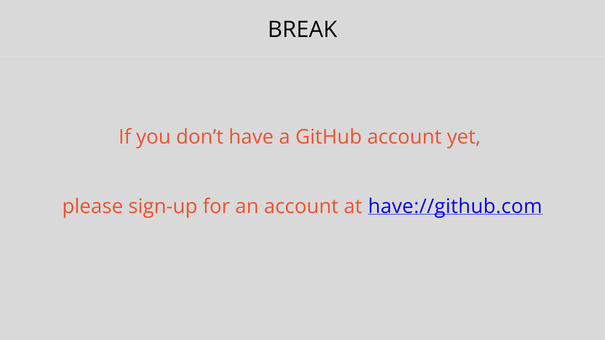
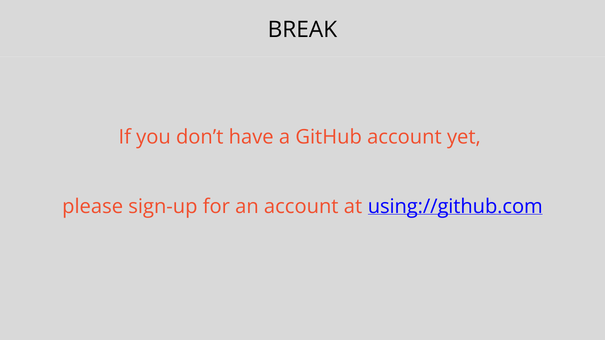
have://github.com: have://github.com -> using://github.com (455, 207)
